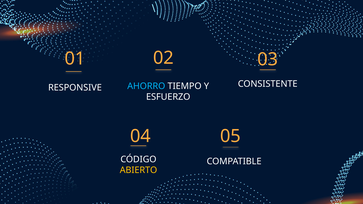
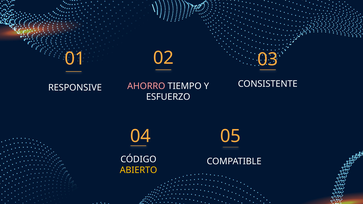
AHORRO colour: light blue -> pink (146, 86)
